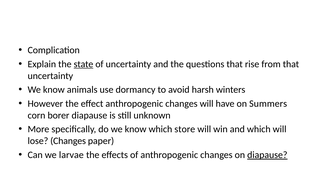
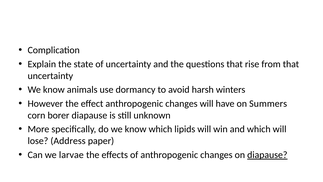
state underline: present -> none (83, 64)
store: store -> lipids (185, 129)
lose Changes: Changes -> Address (68, 141)
